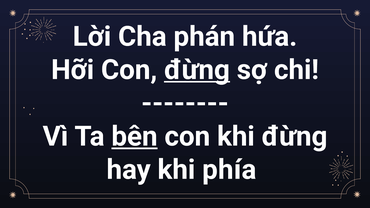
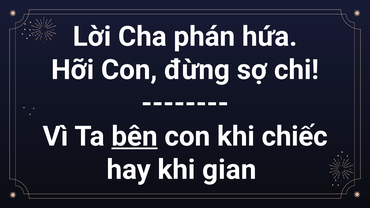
đừng underline: present -> none (197, 70)
khi đừng: đừng -> chiếc (295, 137)
phía: phía -> gian (229, 170)
